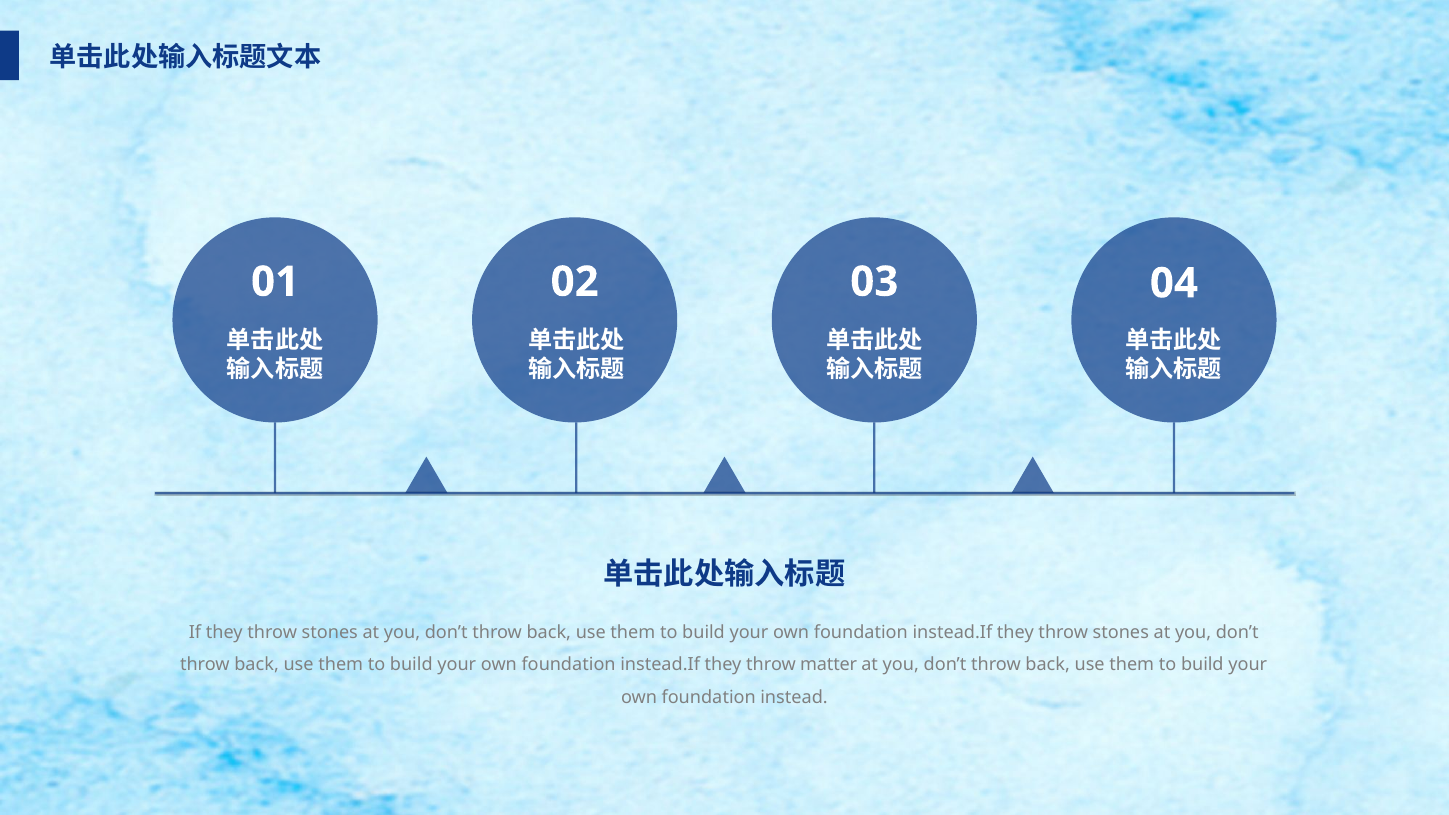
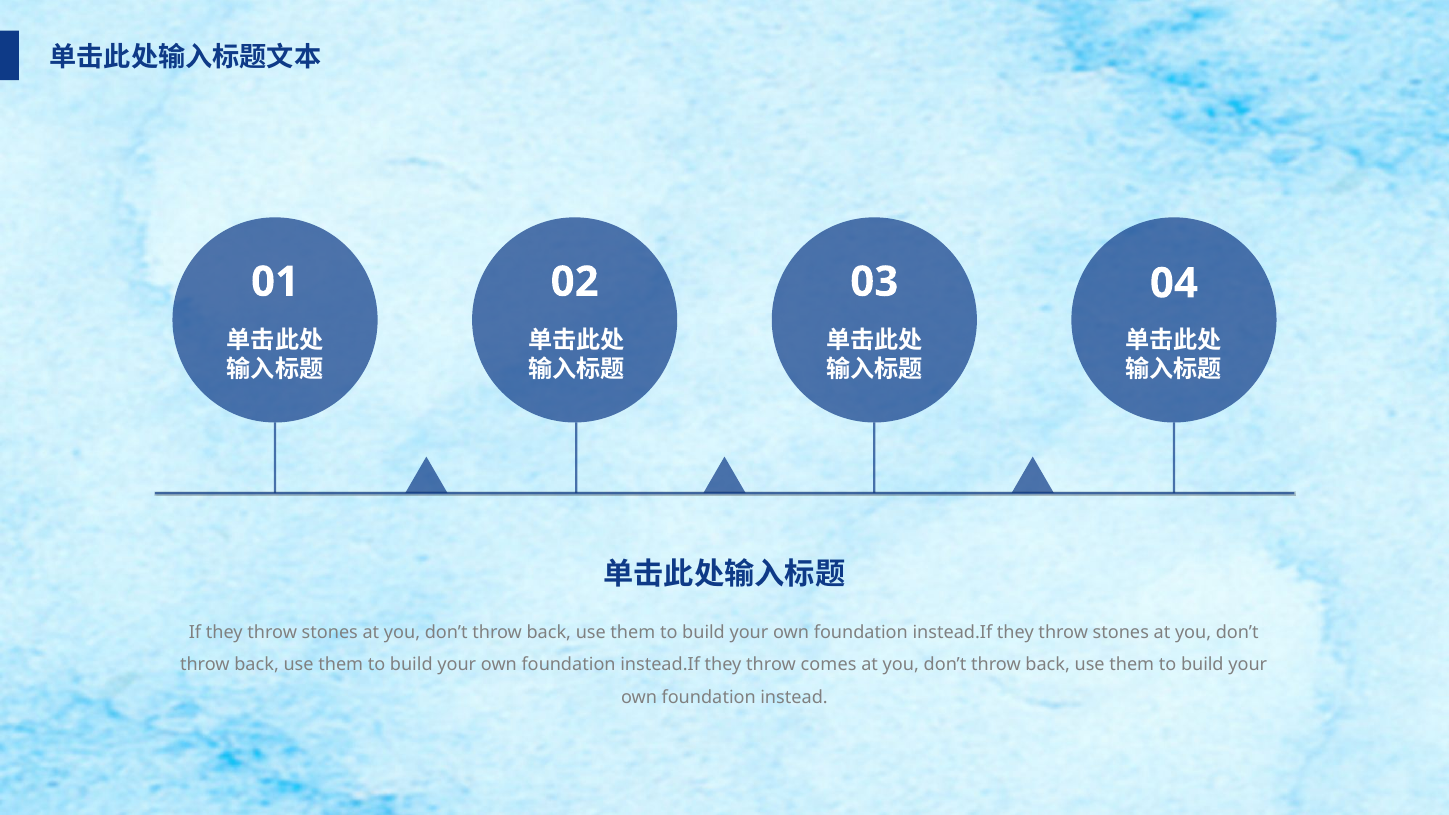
matter: matter -> comes (829, 665)
